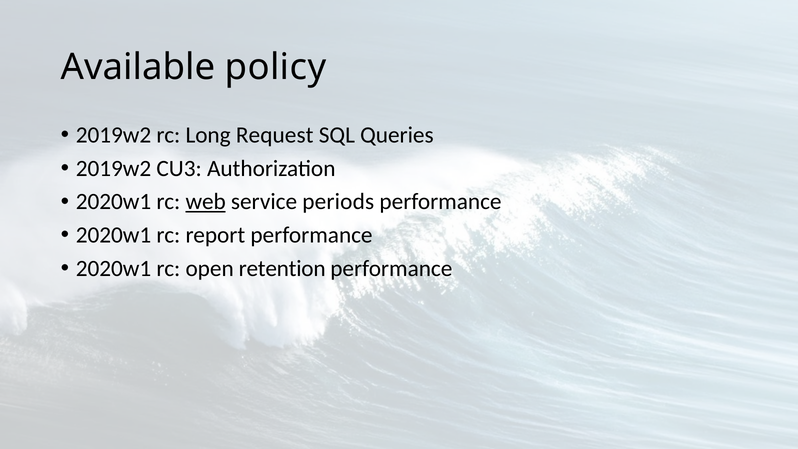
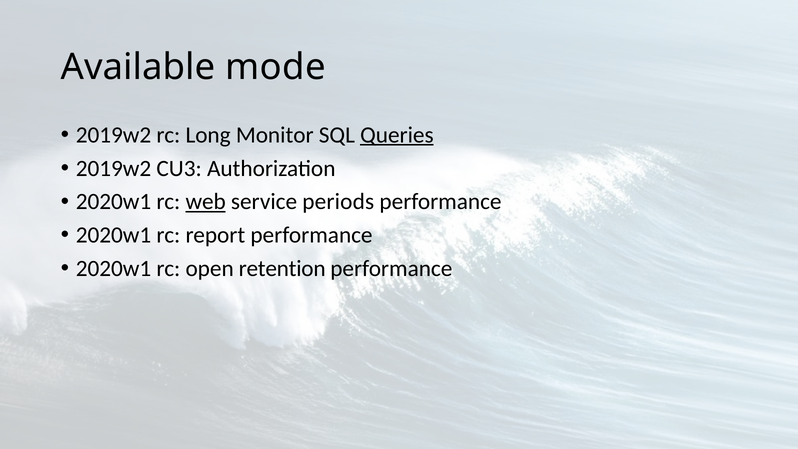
policy: policy -> mode (275, 67)
Request: Request -> Monitor (275, 135)
Queries underline: none -> present (397, 135)
